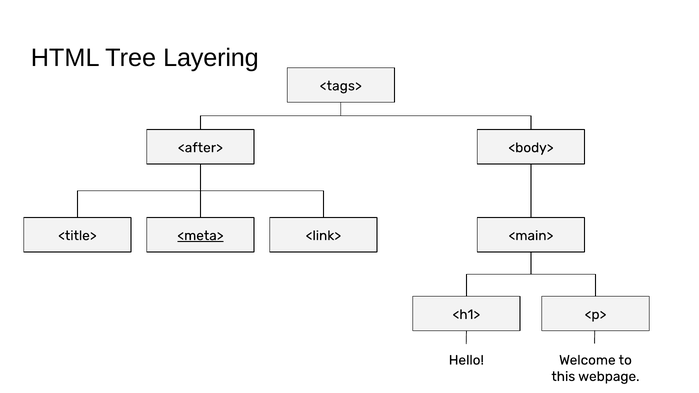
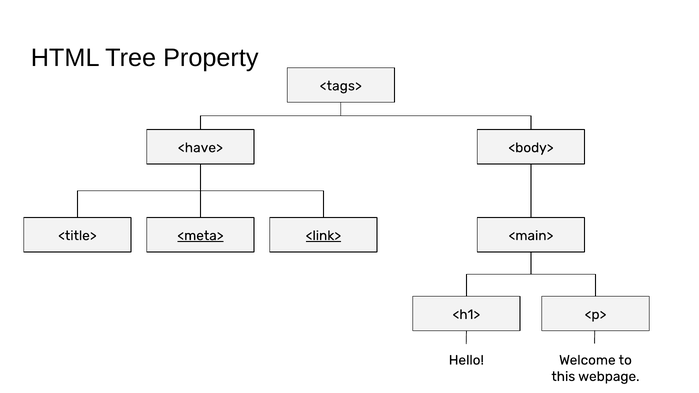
Layering: Layering -> Property (211, 58)
<after>: <after> -> <have> (200, 148)
<link> underline: none -> present (323, 236)
